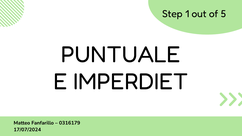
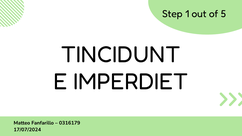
PUNTUALE: PUNTUALE -> TINCIDUNT (121, 55)
